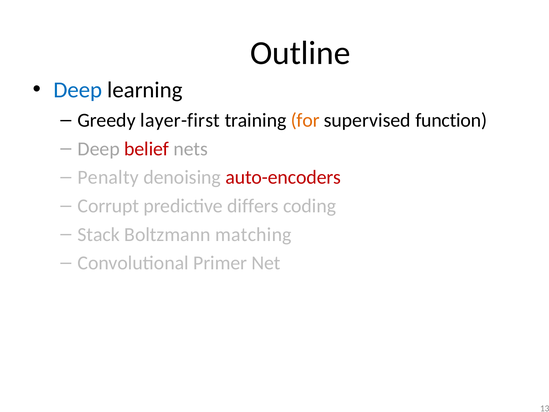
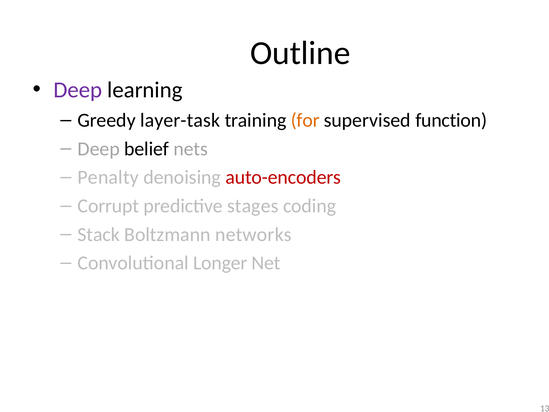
Deep colour: blue -> purple (78, 90)
layer-first: layer-first -> layer-task (180, 120)
belief colour: red -> black (147, 149)
differs: differs -> stages (253, 206)
matching: matching -> networks (253, 234)
Primer: Primer -> Longer (220, 263)
